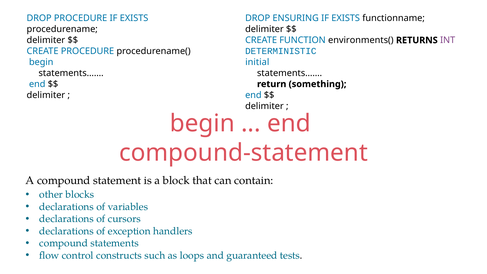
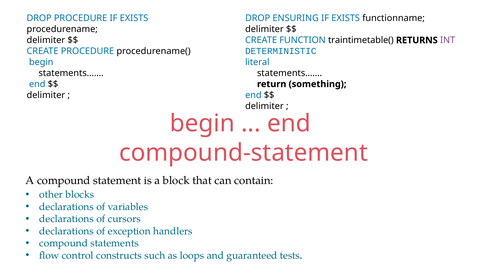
environments(: environments( -> traintimetable( (361, 40)
initial: initial -> literal (257, 62)
